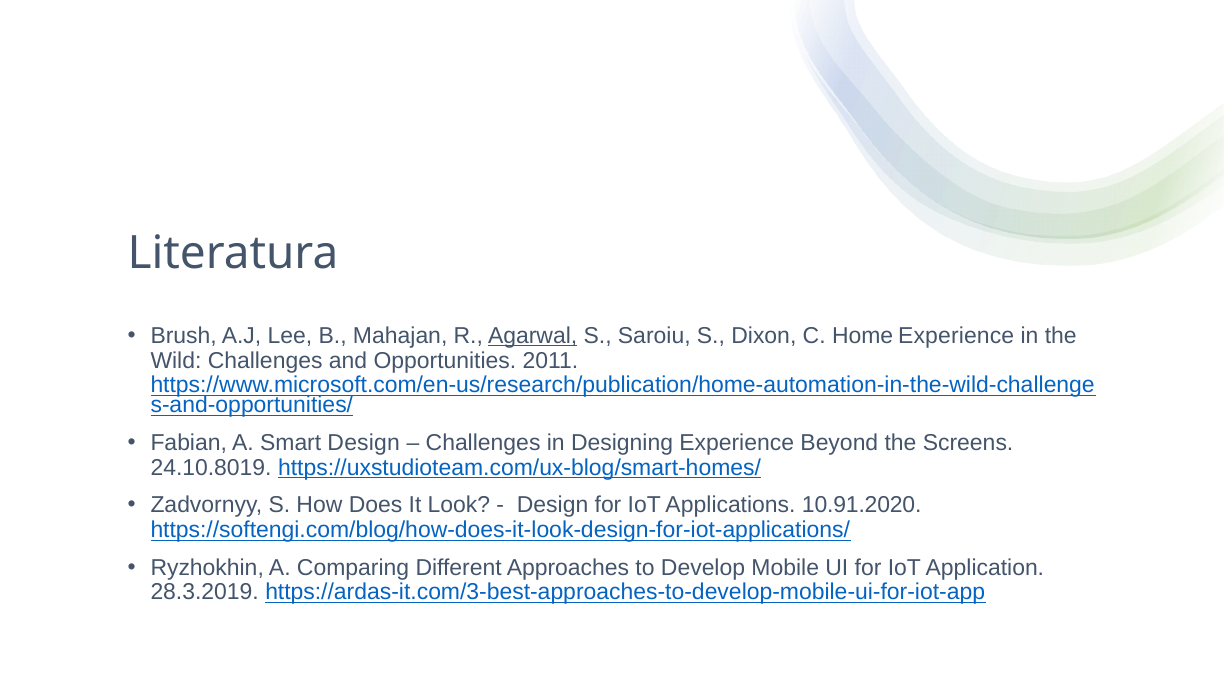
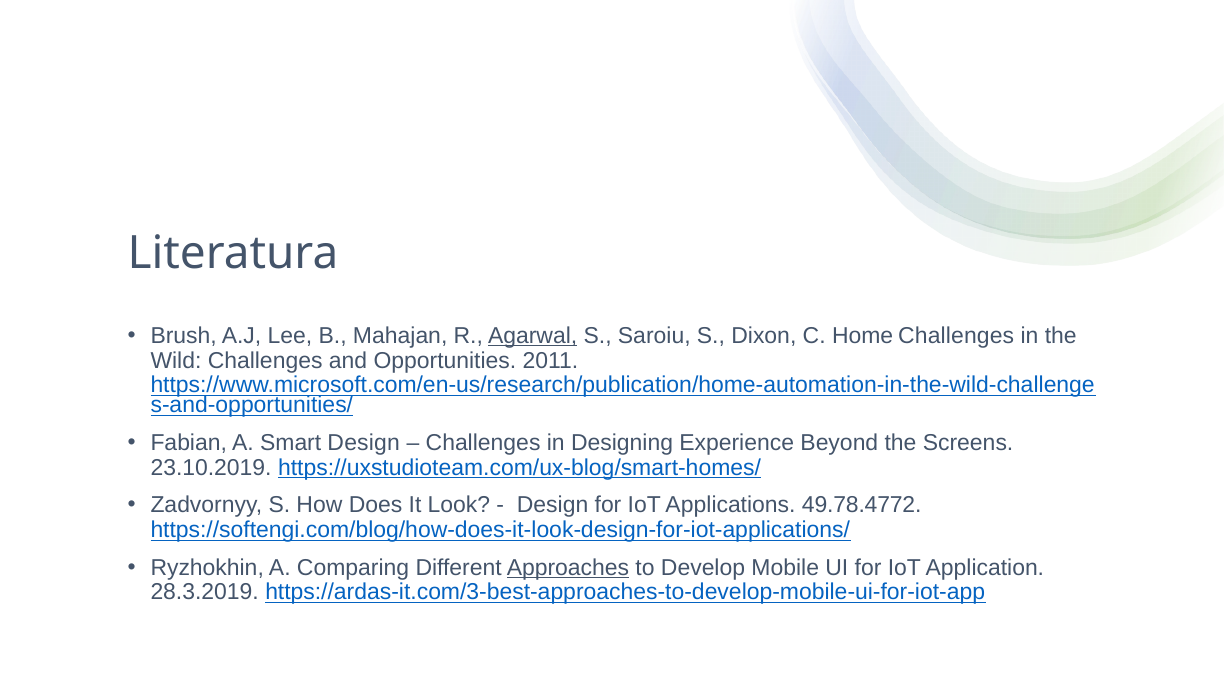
Home Experience: Experience -> Challenges (956, 336)
24.10.8019: 24.10.8019 -> 23.10.2019 (211, 467)
10.91.2020: 10.91.2020 -> 49.78.4772 (862, 505)
Approaches underline: none -> present (568, 567)
